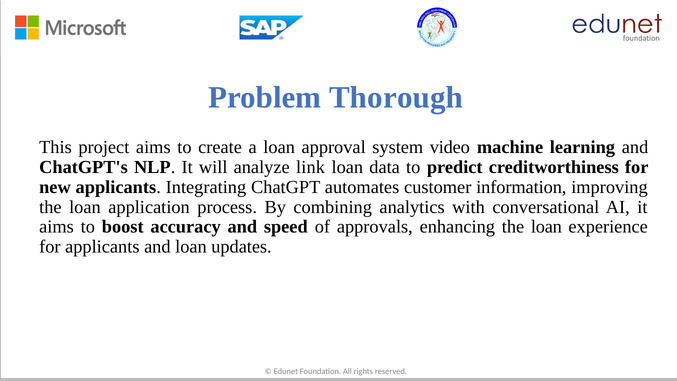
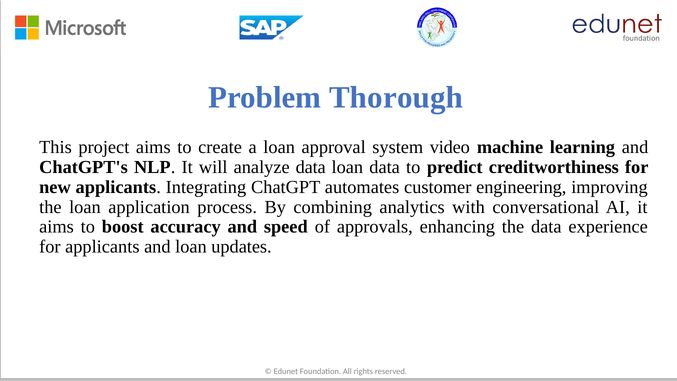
analyze link: link -> data (311, 167)
information: information -> engineering (521, 187)
enhancing the loan: loan -> data (546, 227)
